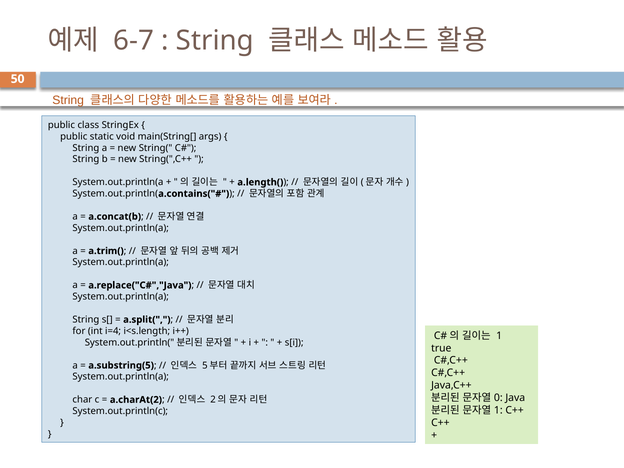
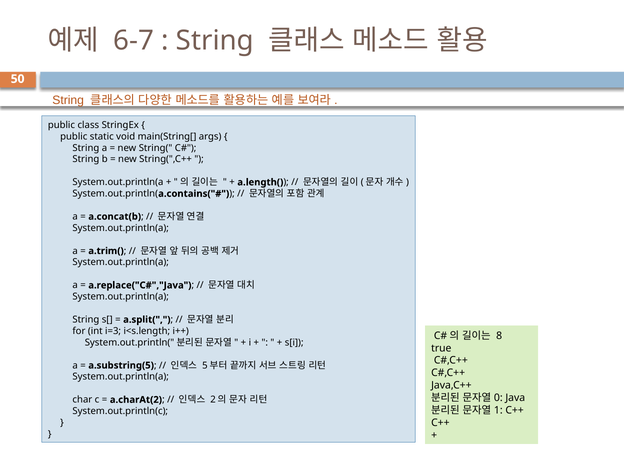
i=4: i=4 -> i=3 (113, 331)
1: 1 -> 8 (499, 336)
